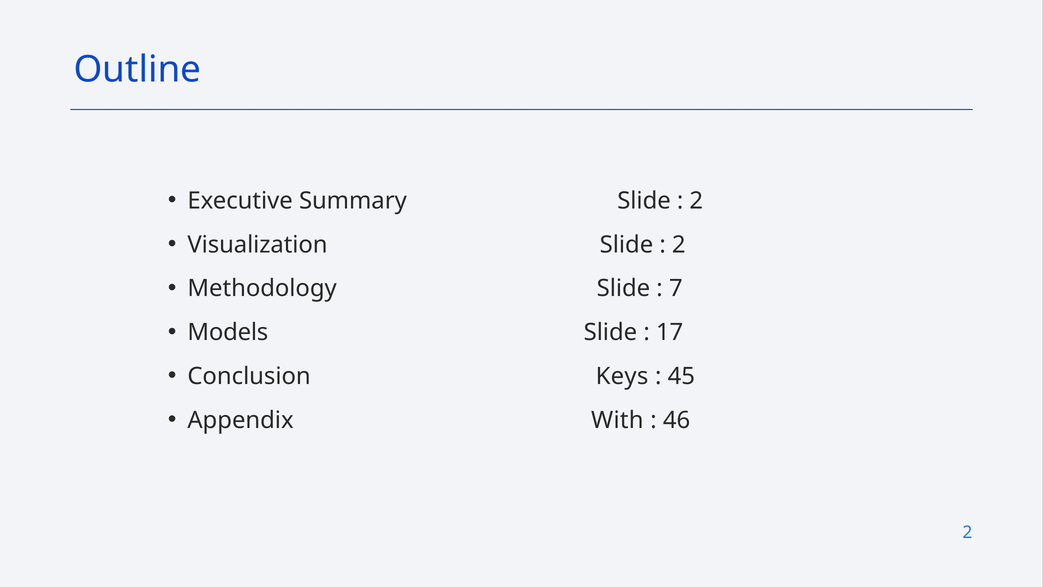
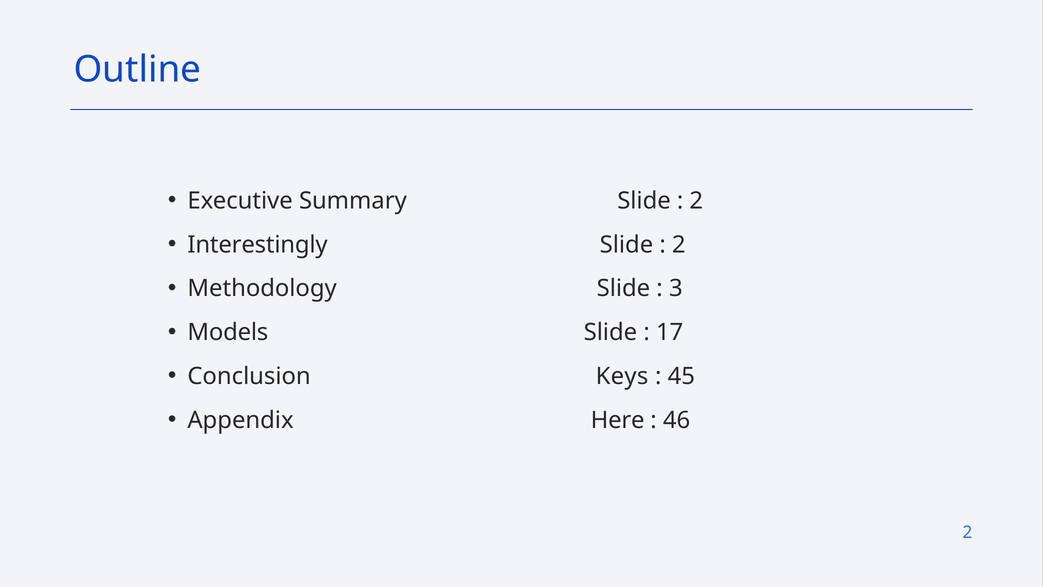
Visualization: Visualization -> Interestingly (258, 245)
7: 7 -> 3 (676, 288)
With: With -> Here (618, 420)
